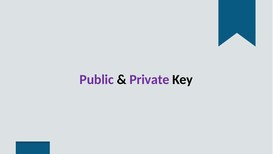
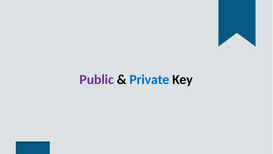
Private colour: purple -> blue (149, 79)
